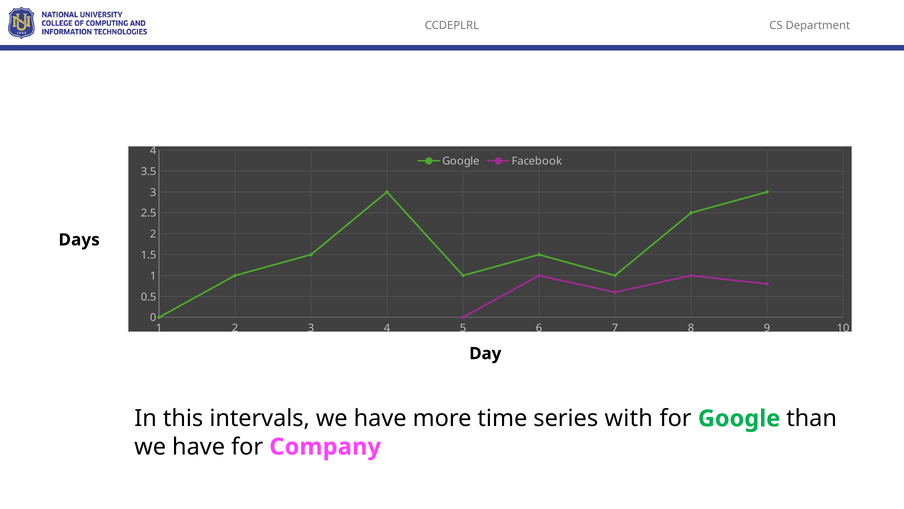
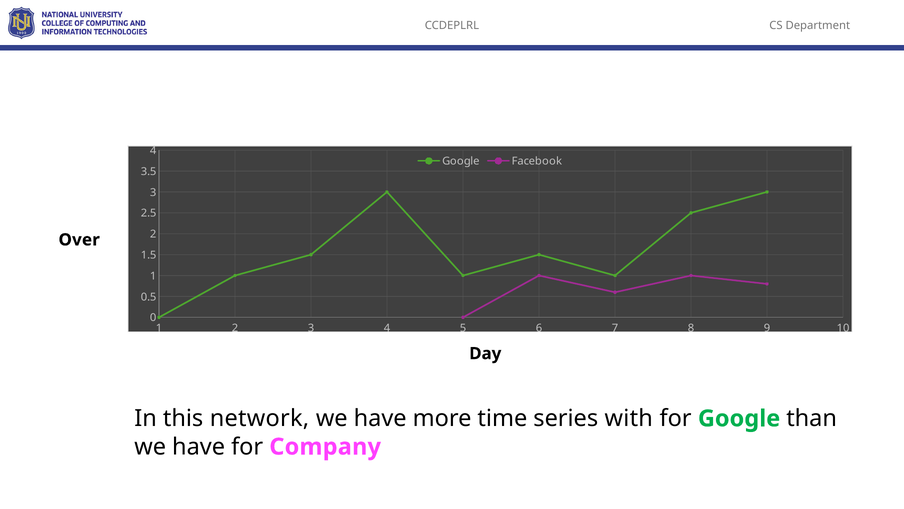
Days: Days -> Over (79, 240)
intervals: intervals -> network (259, 418)
